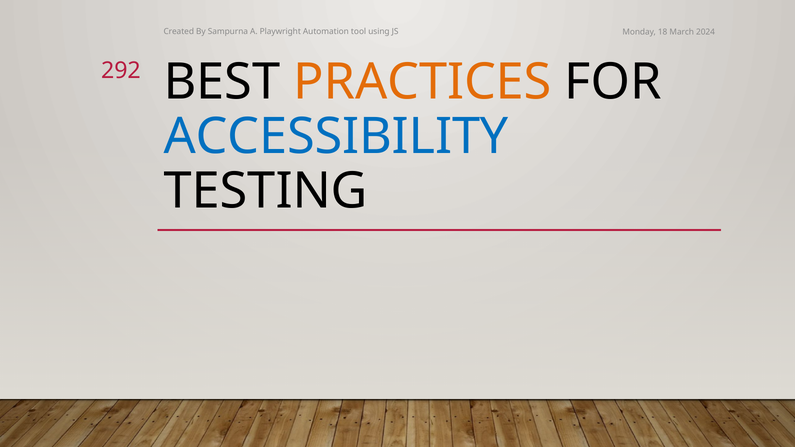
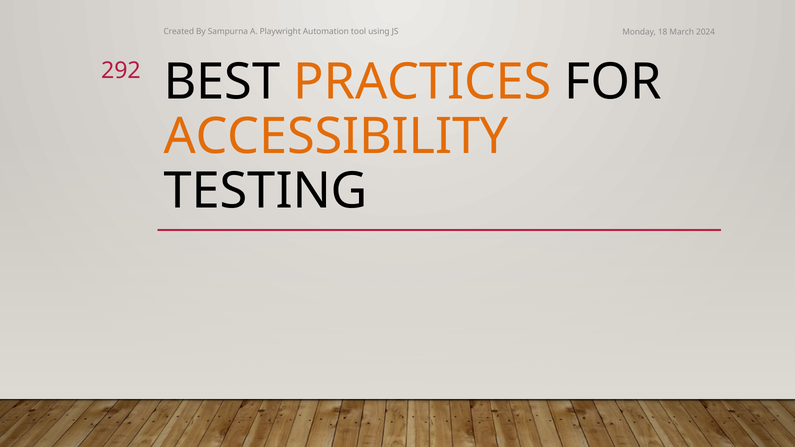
ACCESSIBILITY colour: blue -> orange (336, 137)
